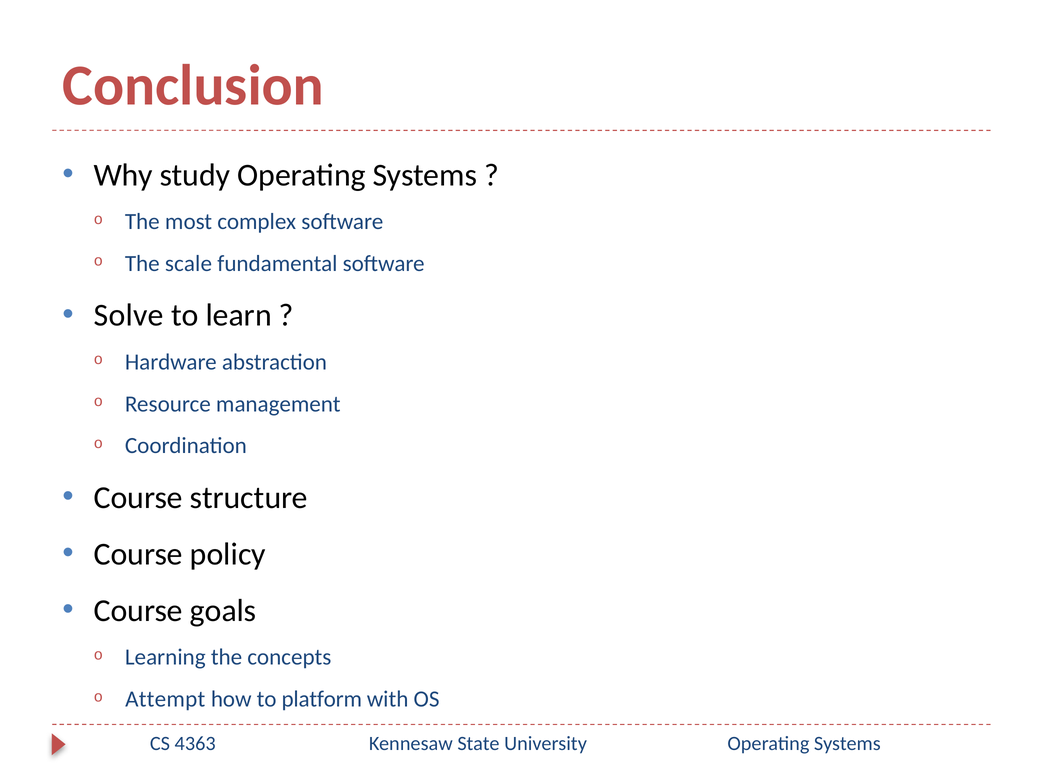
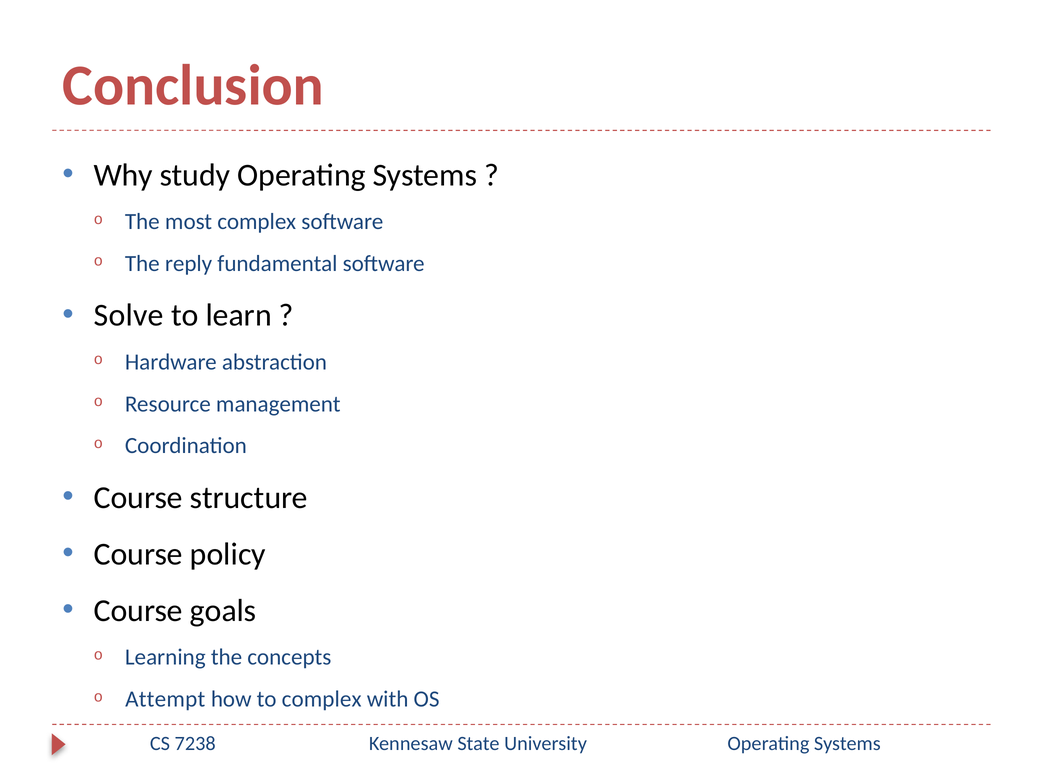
scale: scale -> reply (189, 264)
to platform: platform -> complex (322, 699)
4363: 4363 -> 7238 (195, 744)
